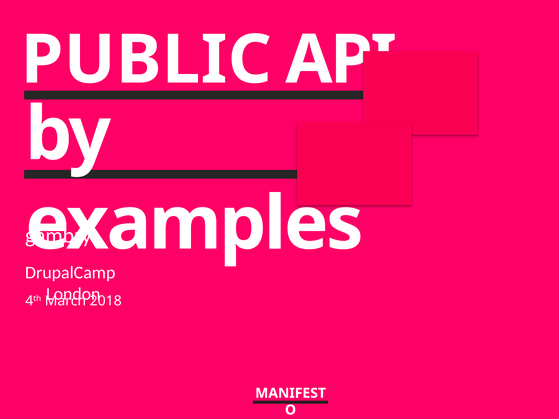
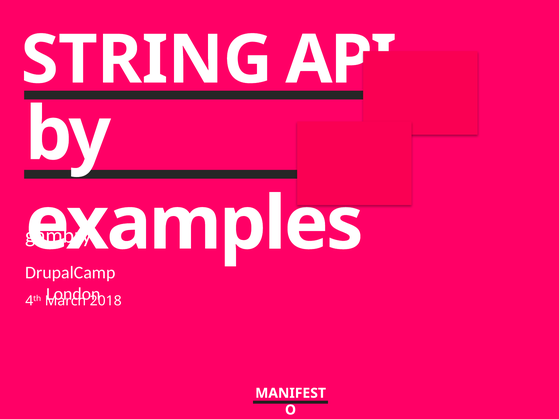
PUBLIC: PUBLIC -> STRING (147, 60)
